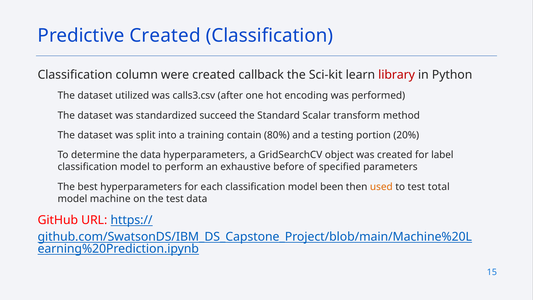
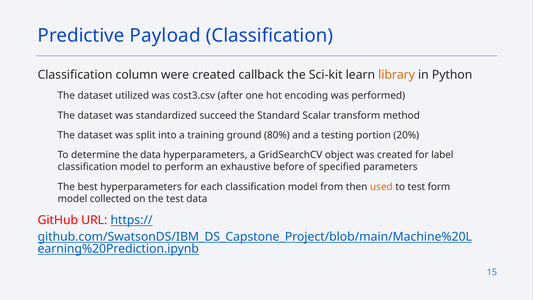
Predictive Created: Created -> Payload (165, 36)
library colour: red -> orange (397, 75)
calls3.csv: calls3.csv -> cost3.csv (194, 96)
contain: contain -> ground (244, 135)
been: been -> from (332, 187)
total: total -> form (439, 187)
machine: machine -> collected (110, 199)
